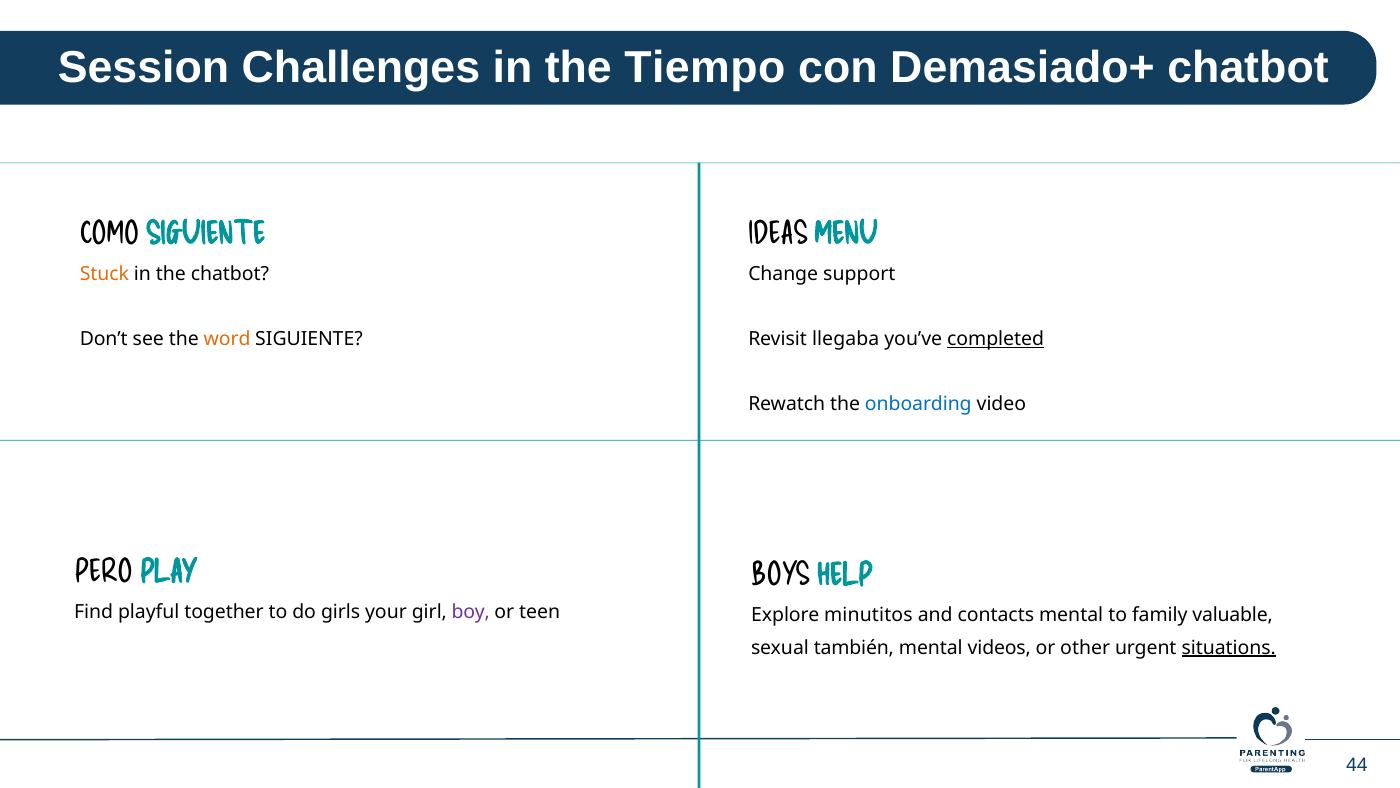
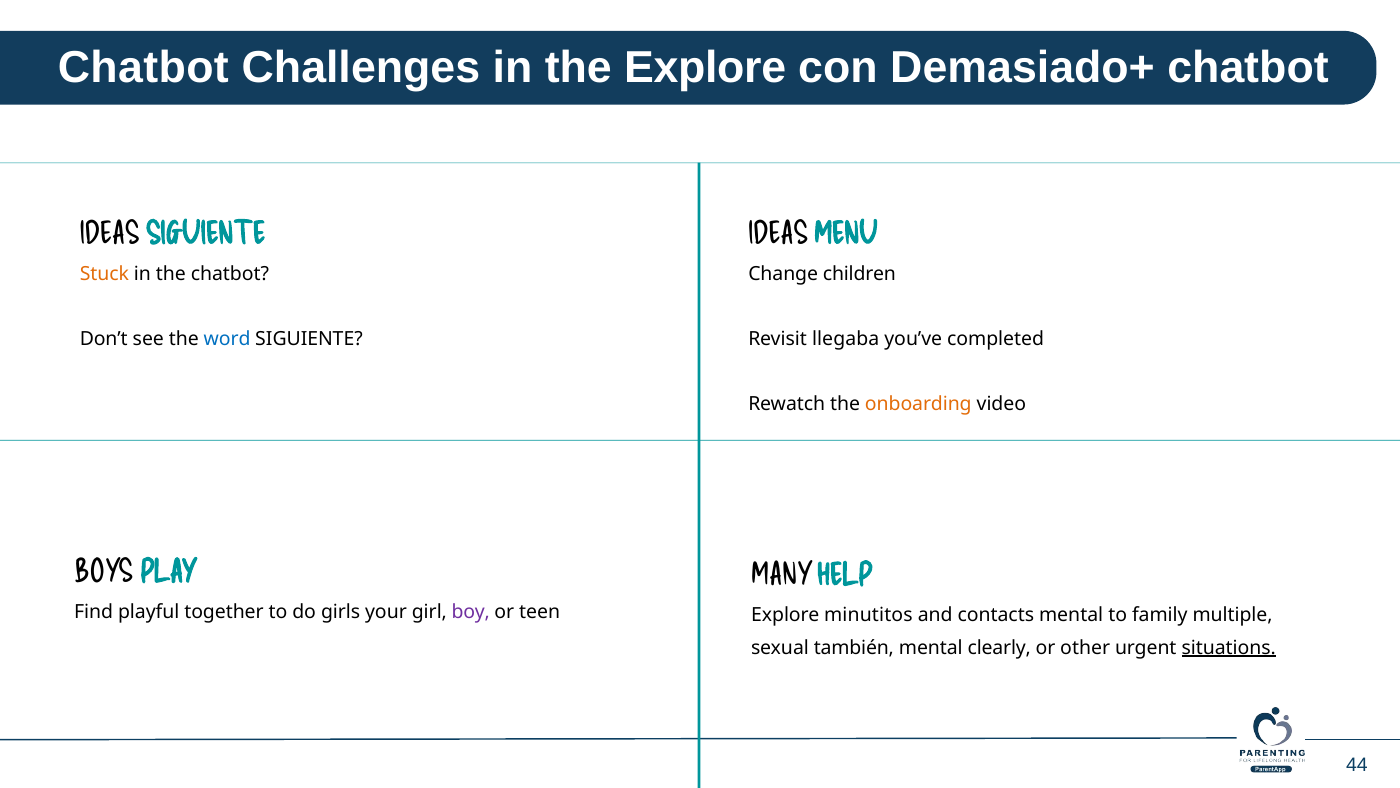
Session: Session -> Chatbot (143, 67)
the Tiempo: Tiempo -> Explore (705, 67)
COMO: COMO -> IDEAS (109, 234)
support: support -> children (859, 273)
word colour: orange -> blue (227, 339)
completed underline: present -> none (996, 339)
onboarding colour: blue -> orange (918, 404)
PERO: PERO -> BOYS (104, 572)
BOYS: BOYS -> MANY (781, 575)
valuable: valuable -> multiple (1233, 615)
videos: videos -> clearly (999, 647)
